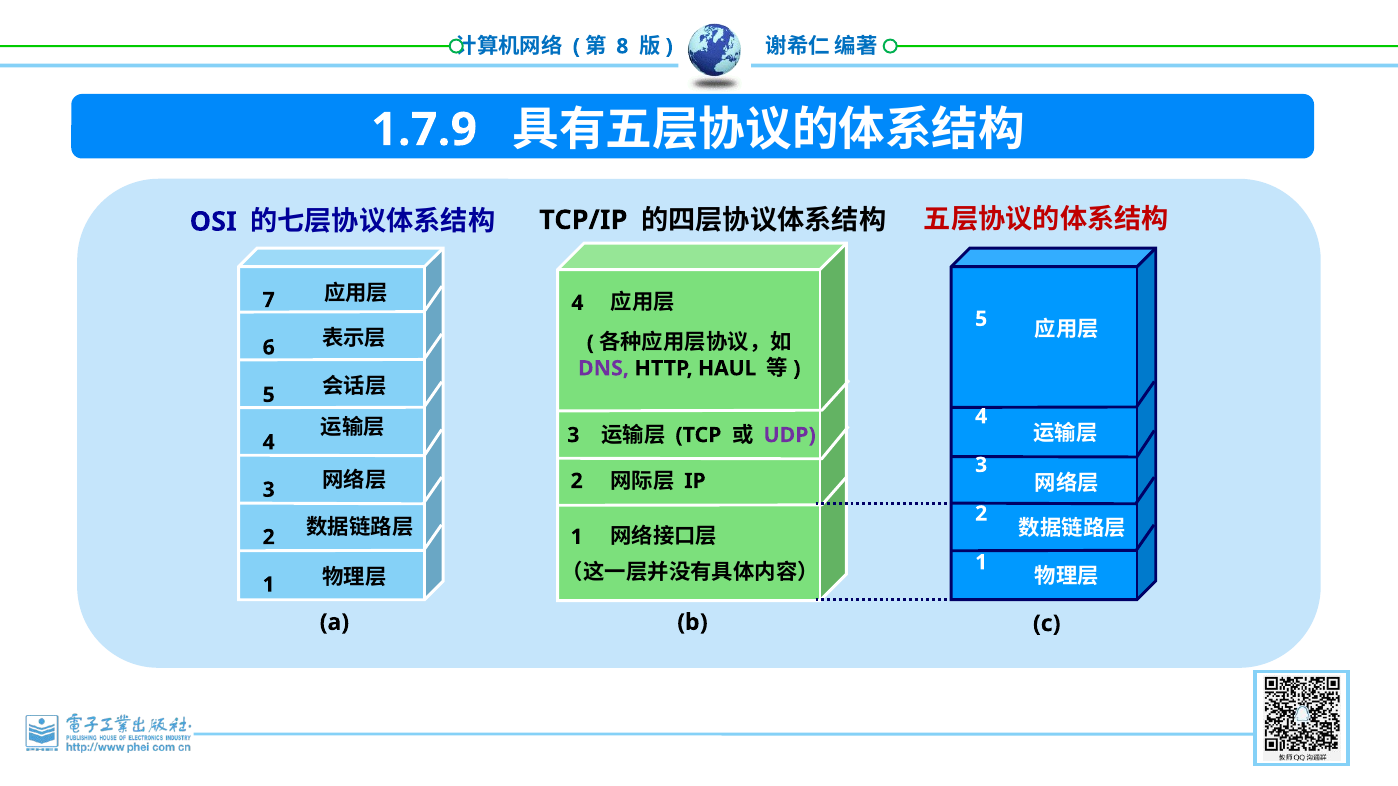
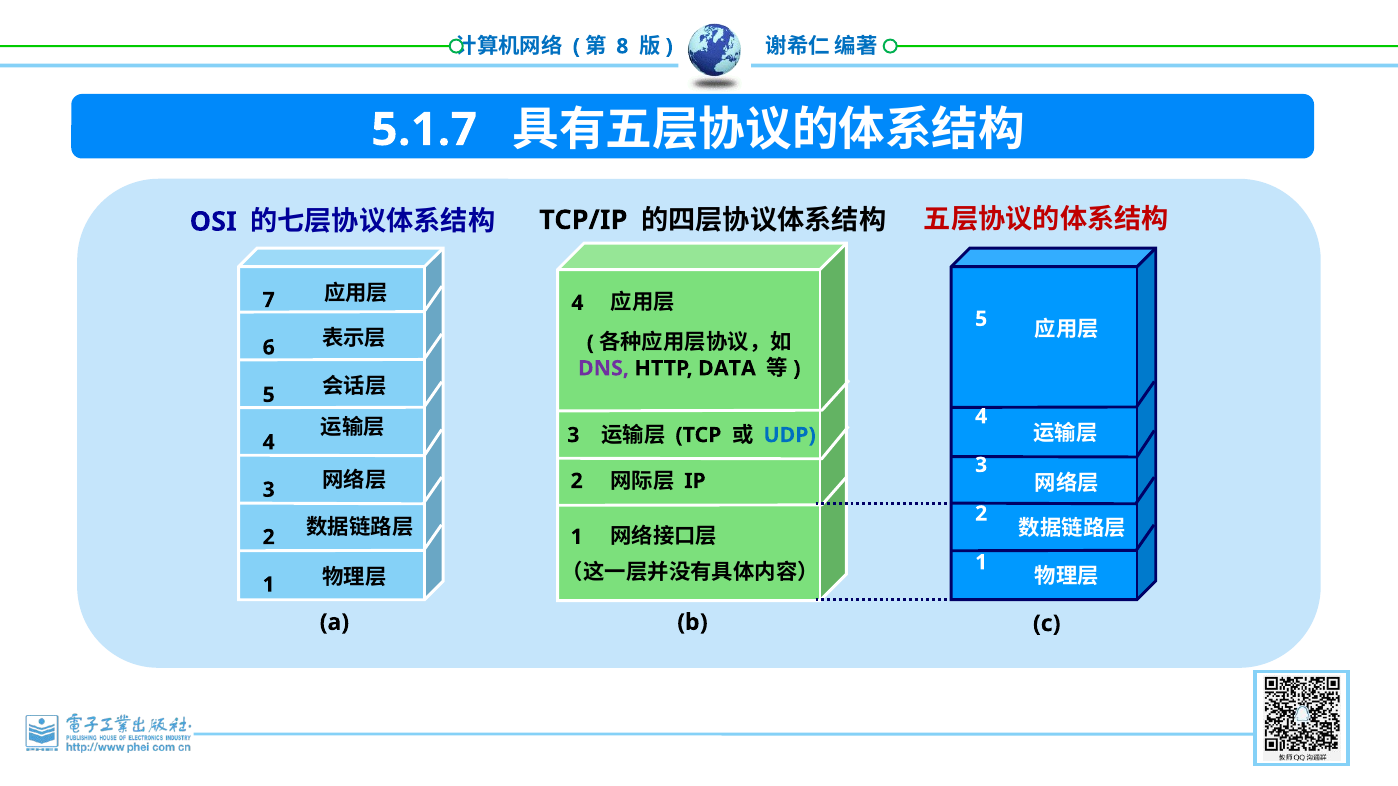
1.7.9: 1.7.9 -> 5.1.7 (424, 130)
HAUL: HAUL -> DATA (727, 369)
UDP colour: purple -> blue (790, 435)
